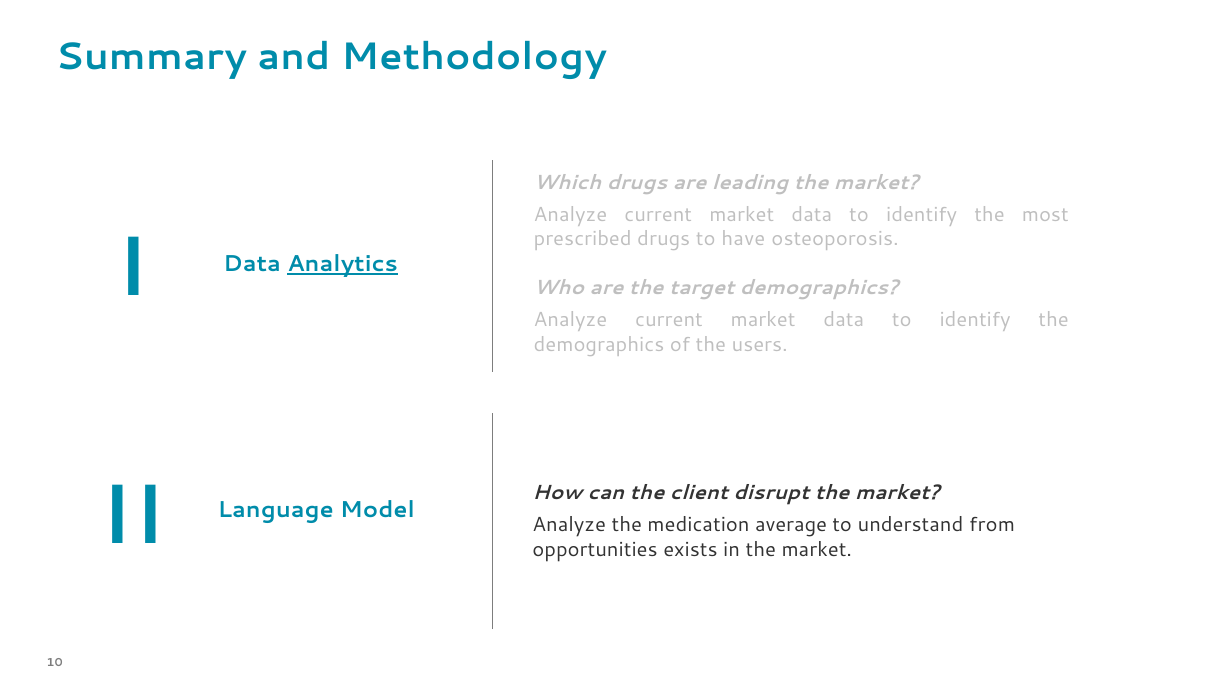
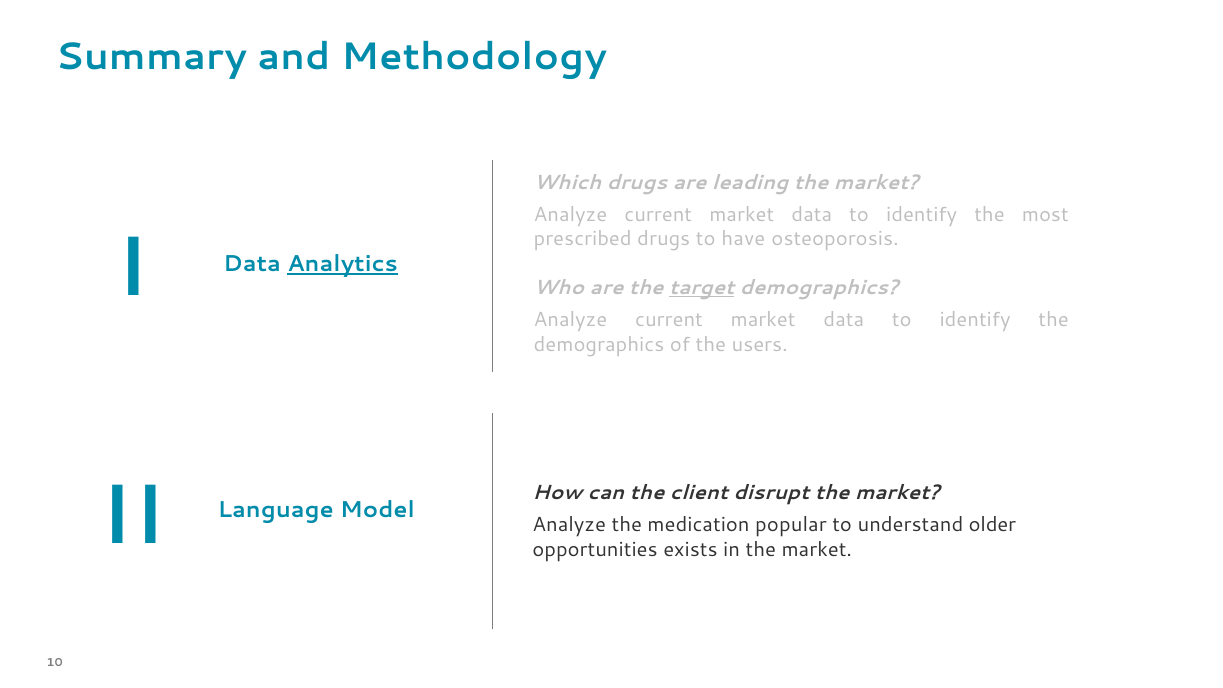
target underline: none -> present (702, 288)
average: average -> popular (791, 525)
from: from -> older (992, 525)
